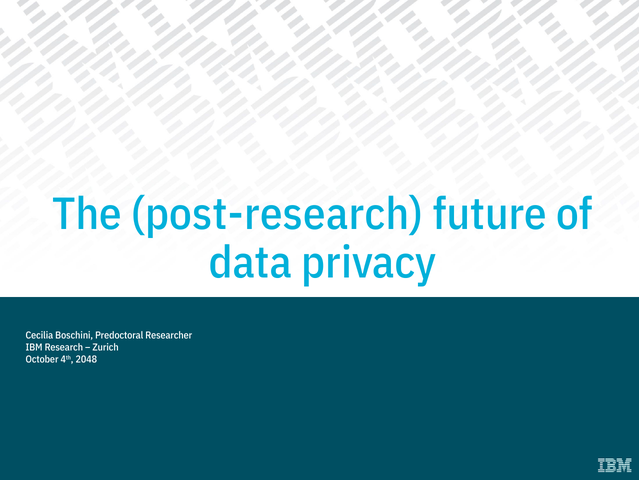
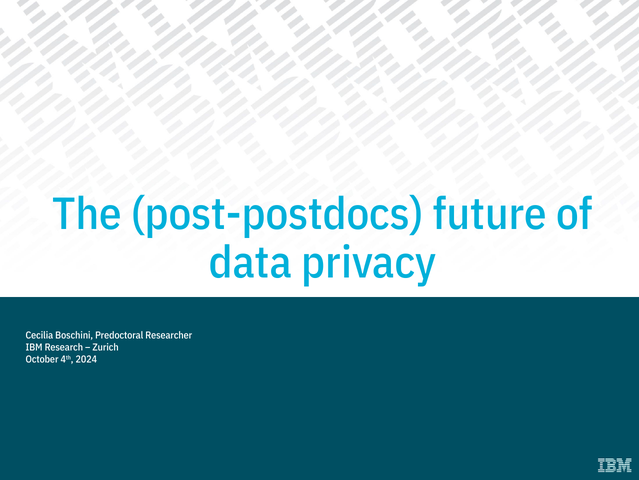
post-research: post-research -> post-postdocs (277, 214)
2048: 2048 -> 2024 (86, 359)
